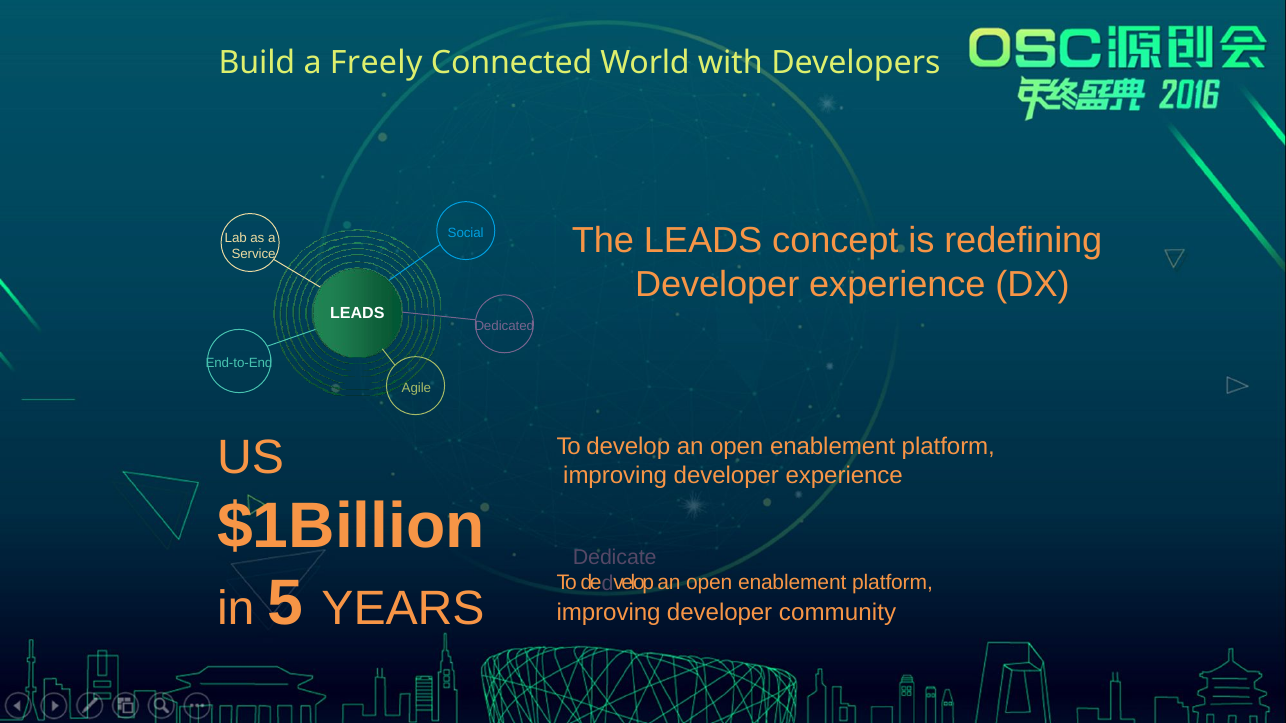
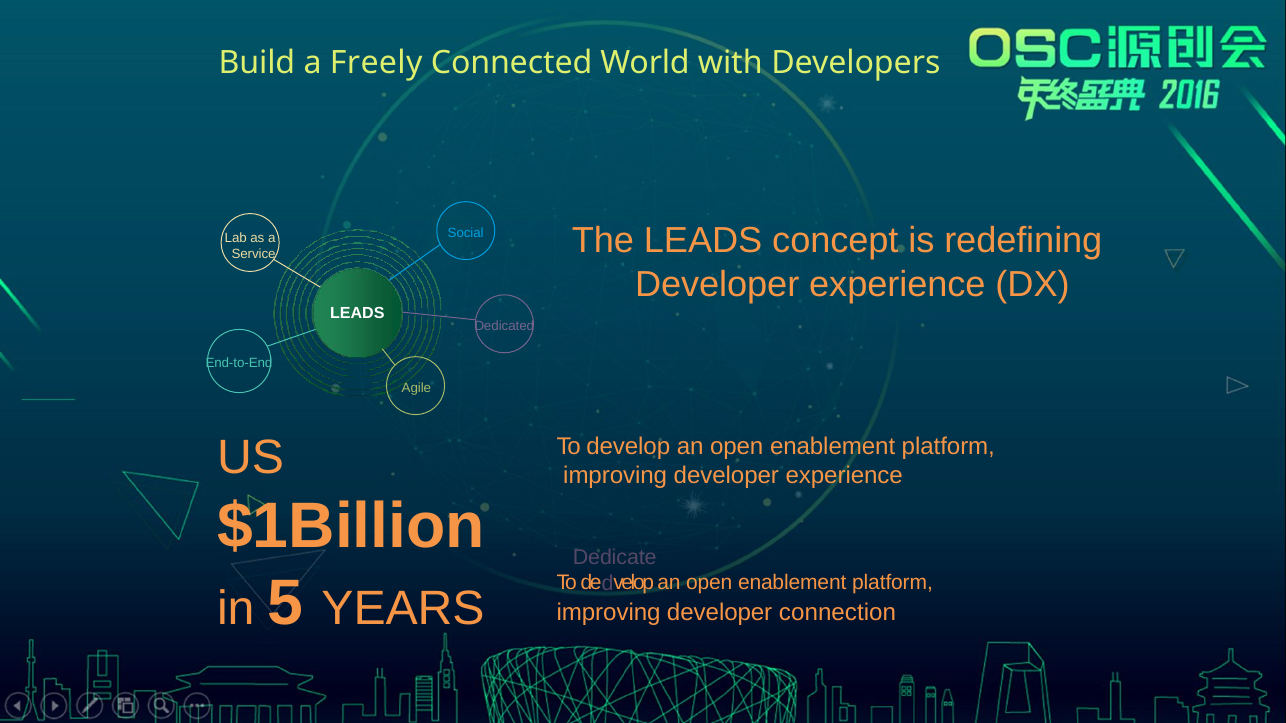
community: community -> connection (838, 613)
